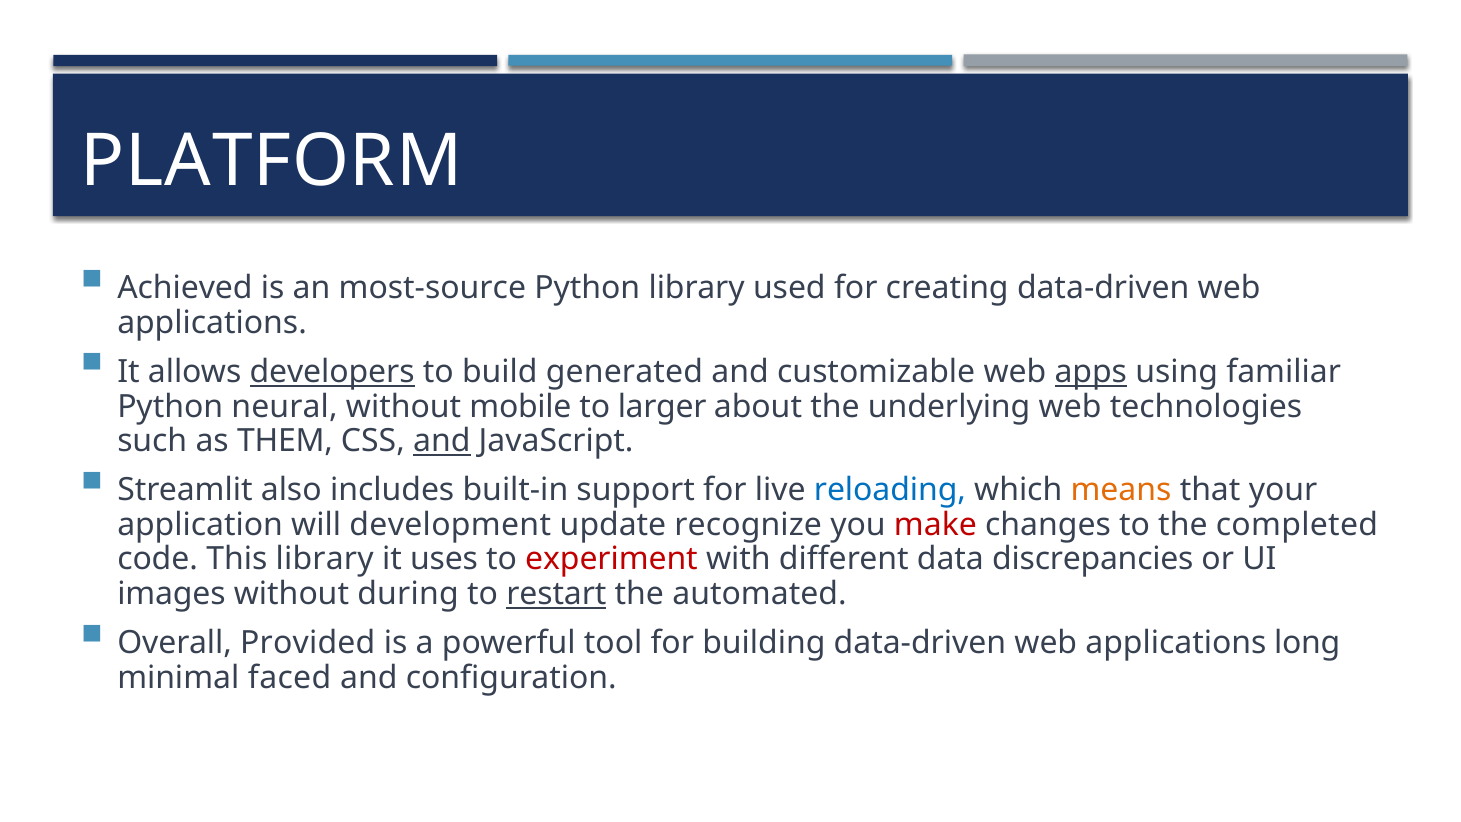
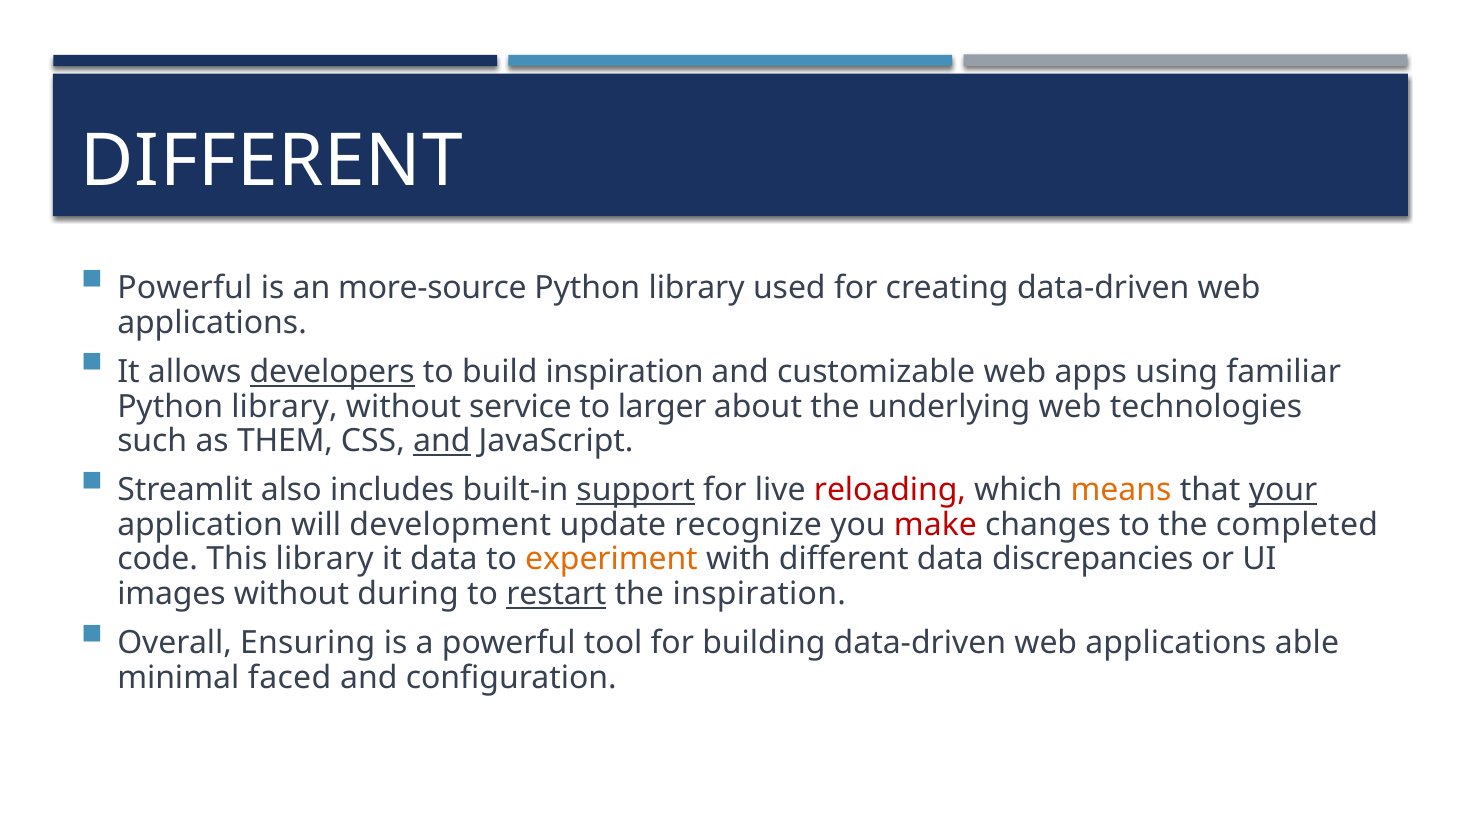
PLATFORM: PLATFORM -> DIFFERENT (272, 161)
Achieved: Achieved -> Powerful (185, 288)
most-source: most-source -> more-source (432, 288)
build generated: generated -> inspiration (625, 372)
apps underline: present -> none (1091, 372)
neural: neural -> library (285, 406)
mobile: mobile -> service (520, 406)
support underline: none -> present (636, 490)
reloading colour: blue -> red (890, 490)
your underline: none -> present (1283, 490)
it uses: uses -> data (444, 559)
experiment colour: red -> orange (611, 559)
the automated: automated -> inspiration (759, 594)
Provided: Provided -> Ensuring (308, 643)
long: long -> able (1307, 643)
